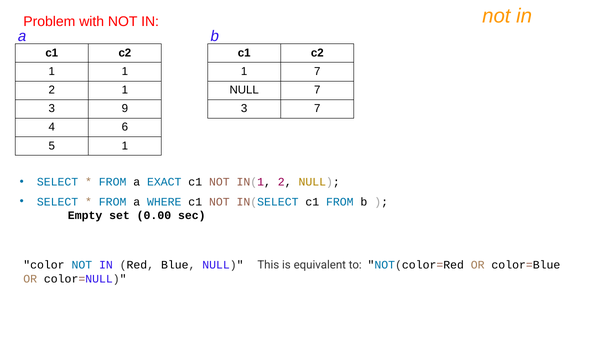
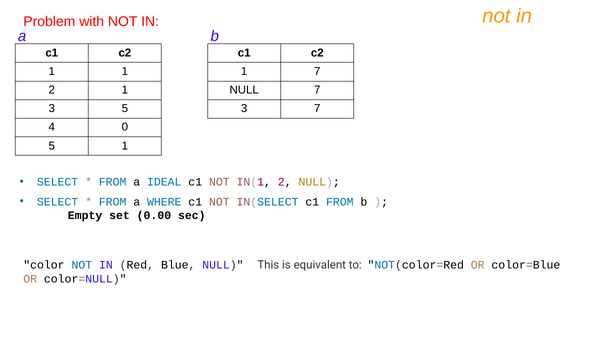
3 9: 9 -> 5 (125, 109)
6: 6 -> 0 (125, 127)
EXACT: EXACT -> IDEAL (164, 182)
